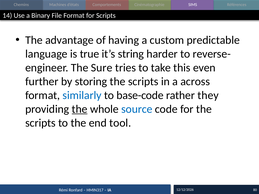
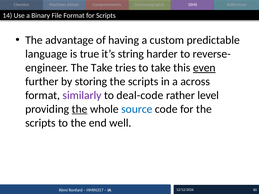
The Sure: Sure -> Take (102, 68)
even underline: none -> present (204, 68)
similarly colour: blue -> purple (82, 95)
base-code: base-code -> deal-code (140, 95)
they: they -> level (208, 95)
tool: tool -> well (120, 123)
